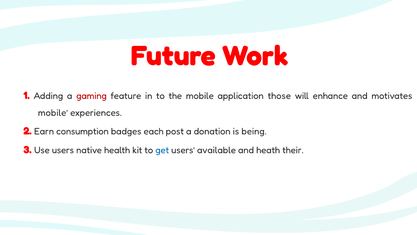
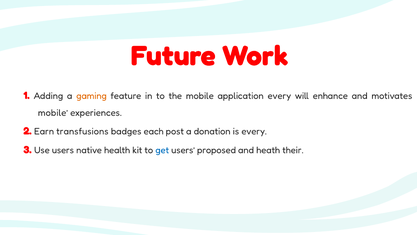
gaming colour: red -> orange (91, 96)
application those: those -> every (279, 96)
consumption: consumption -> transfusions (82, 131)
is being: being -> every (254, 131)
available: available -> proposed (217, 150)
